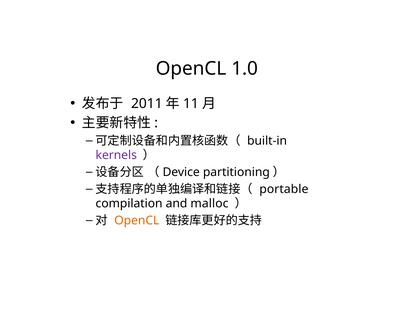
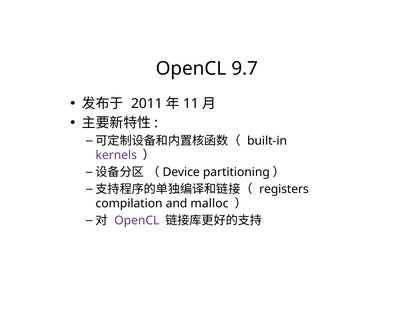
1.0: 1.0 -> 9.7 (245, 69)
portable: portable -> registers (284, 189)
OpenCL colour: orange -> purple (137, 221)
